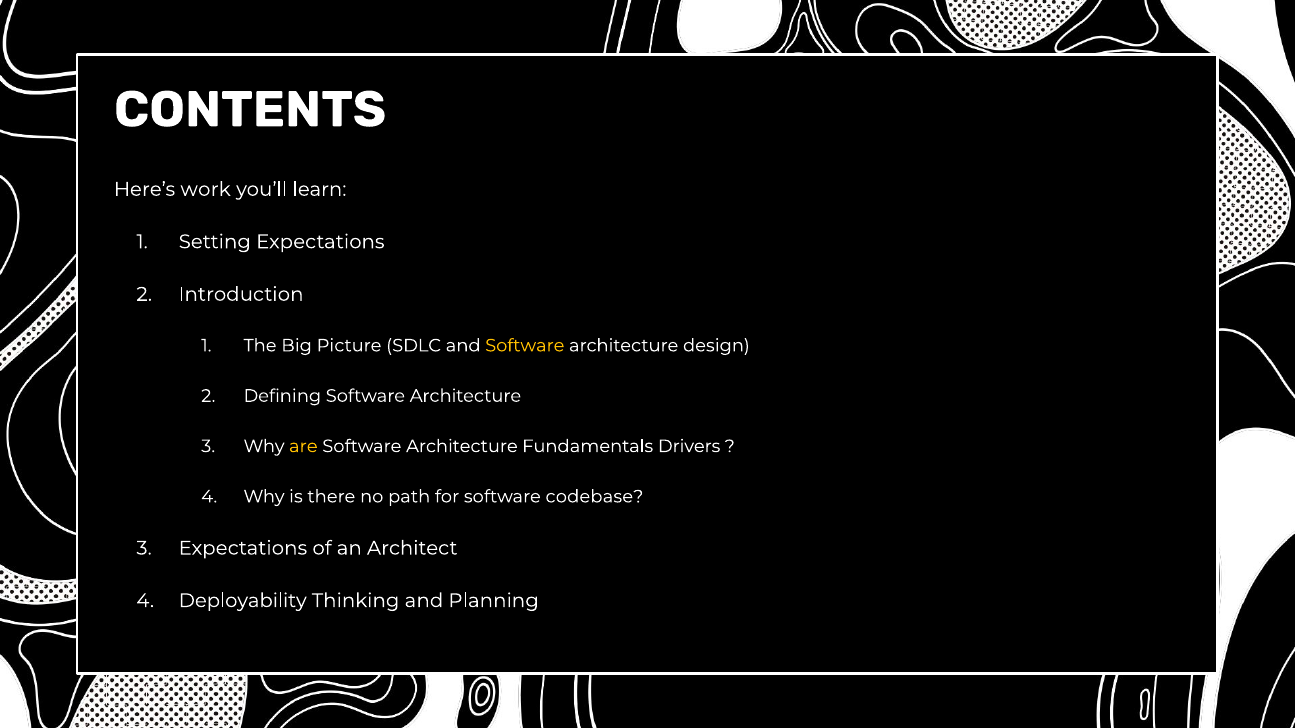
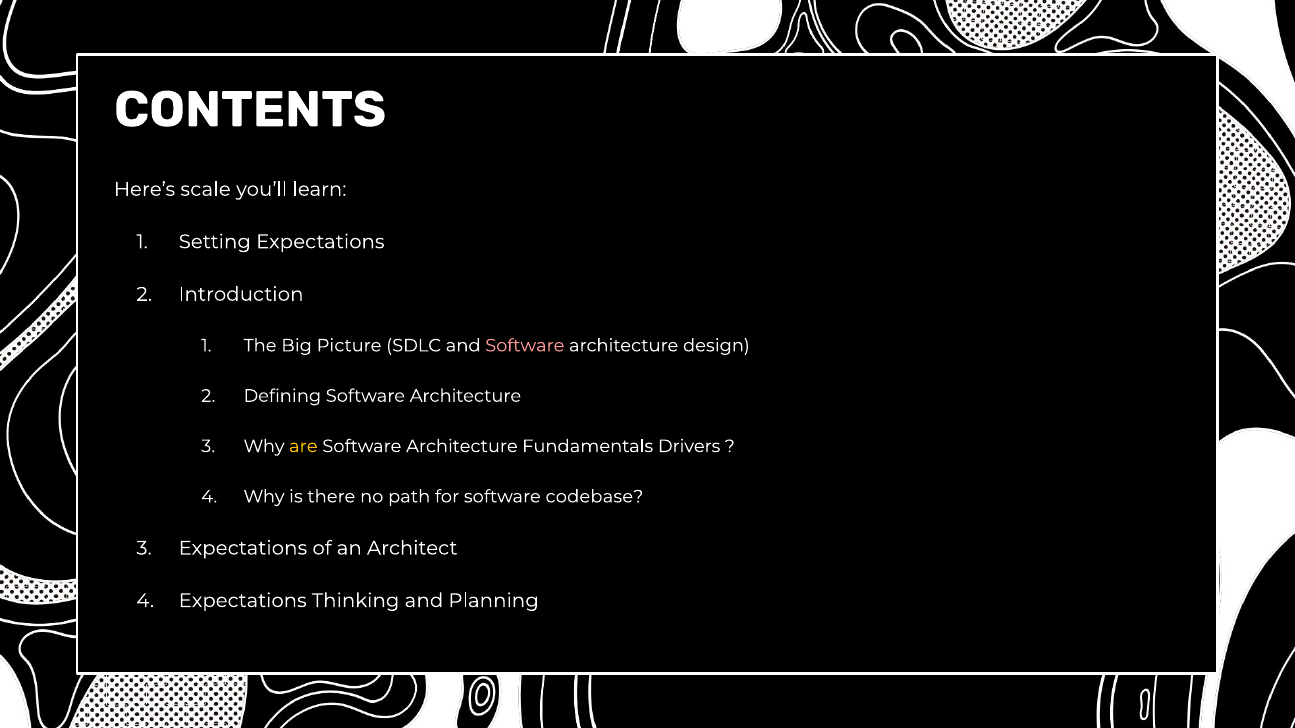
work: work -> scale (206, 189)
Software colour: yellow -> pink (525, 346)
Deployability: Deployability -> Expectations (243, 601)
